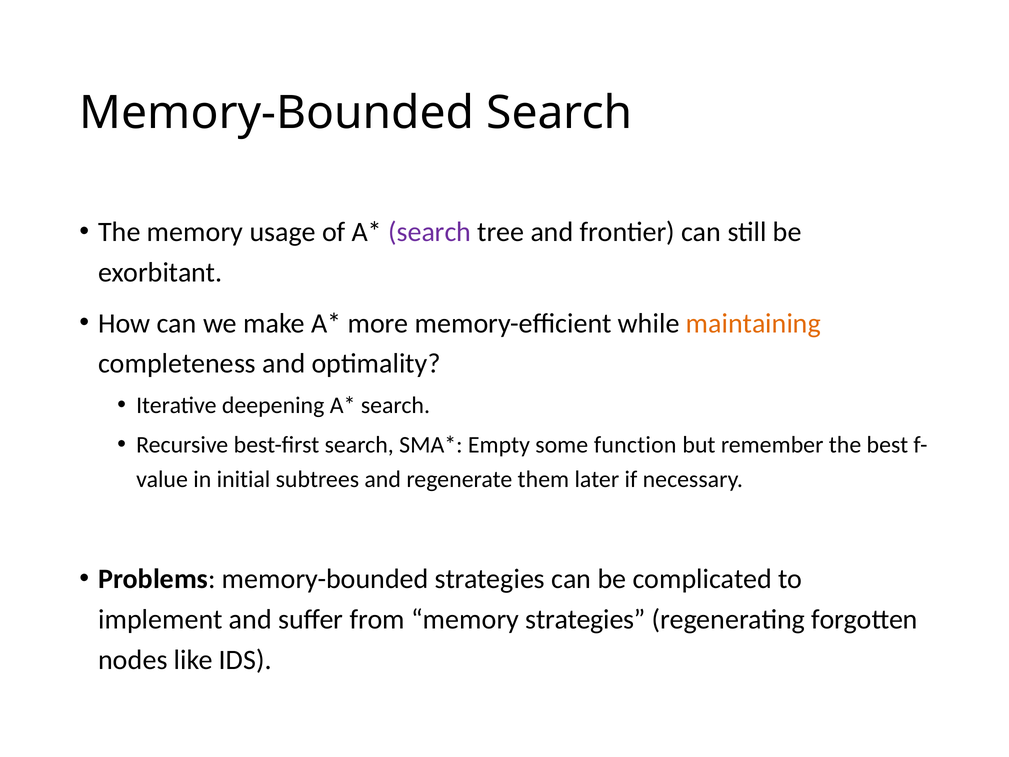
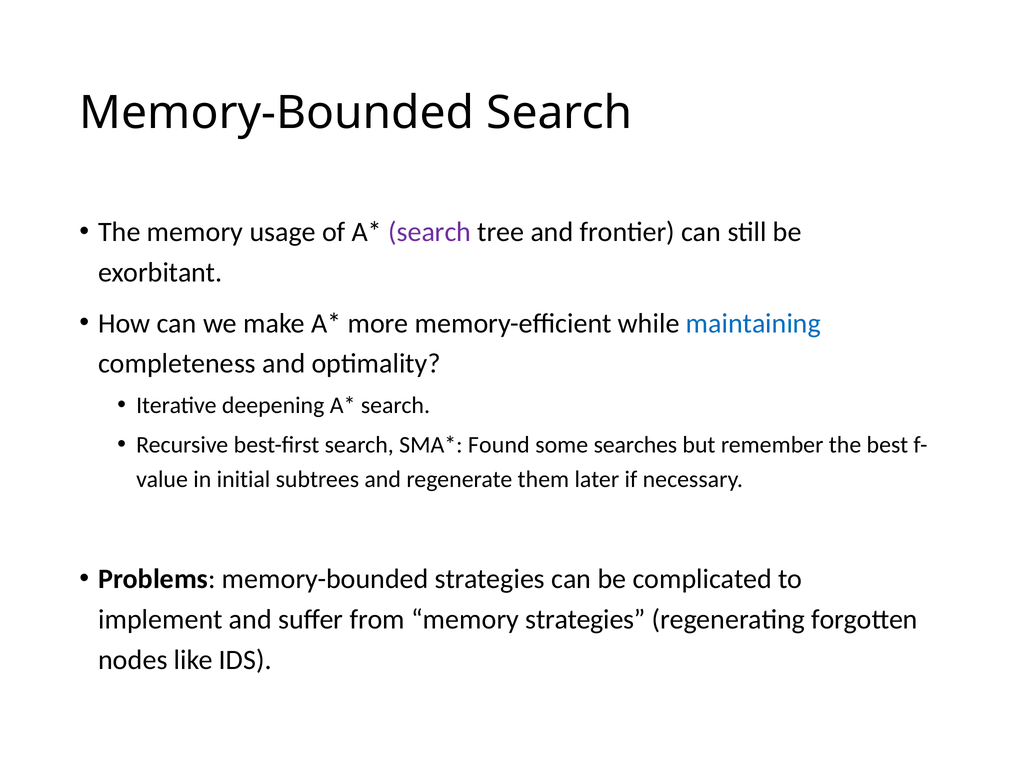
maintaining colour: orange -> blue (753, 323)
Empty: Empty -> Found (499, 445)
function: function -> searches (635, 445)
